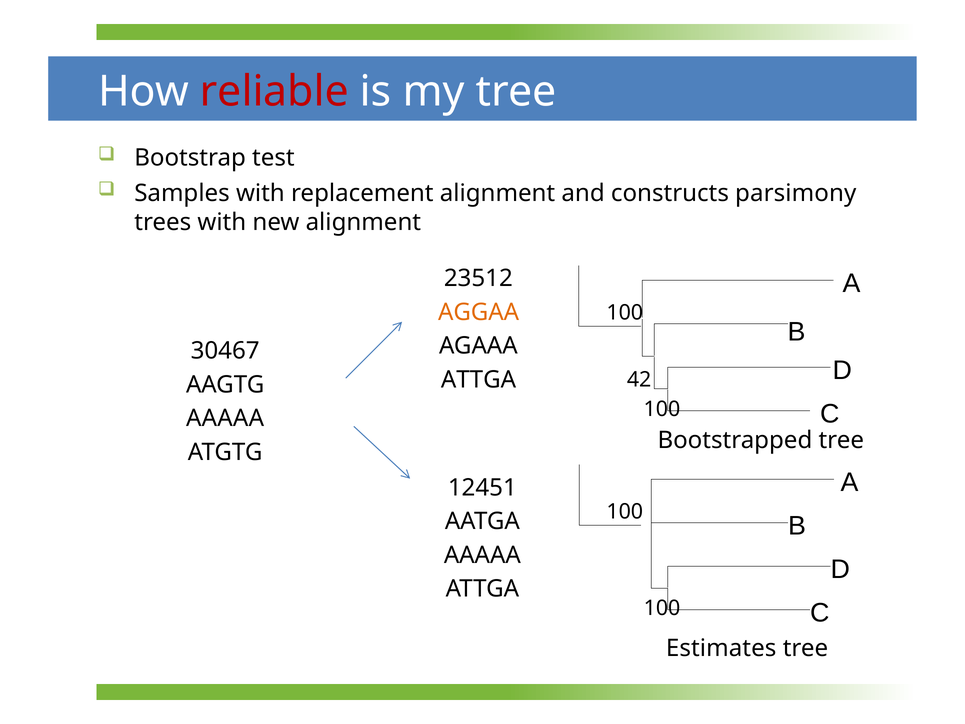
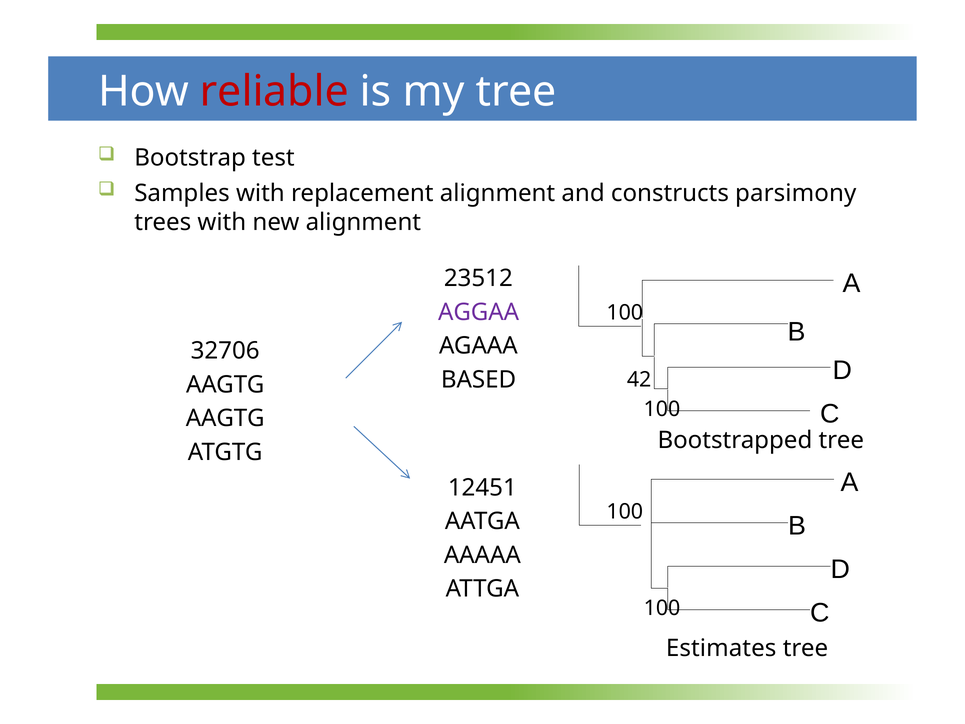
AGGAA colour: orange -> purple (479, 312)
30467: 30467 -> 32706 (225, 351)
ATTGA: ATTGA -> BASED (479, 380)
AAAAA: AAAAA -> AAGTG (225, 418)
